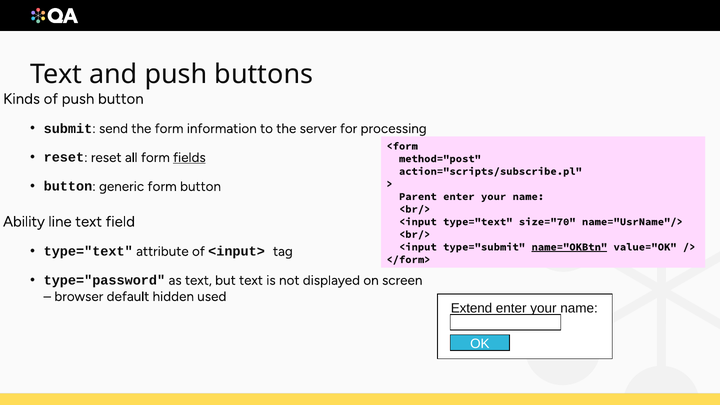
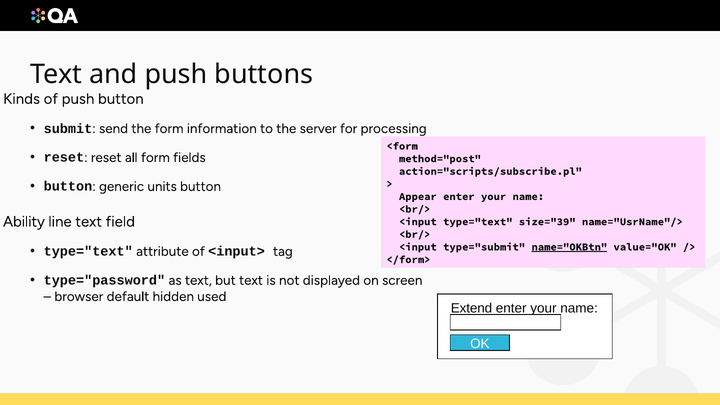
fields underline: present -> none (189, 158)
generic form: form -> units (162, 186)
Parent: Parent -> Appear (418, 197)
size="70: size="70 -> size="39 (547, 222)
